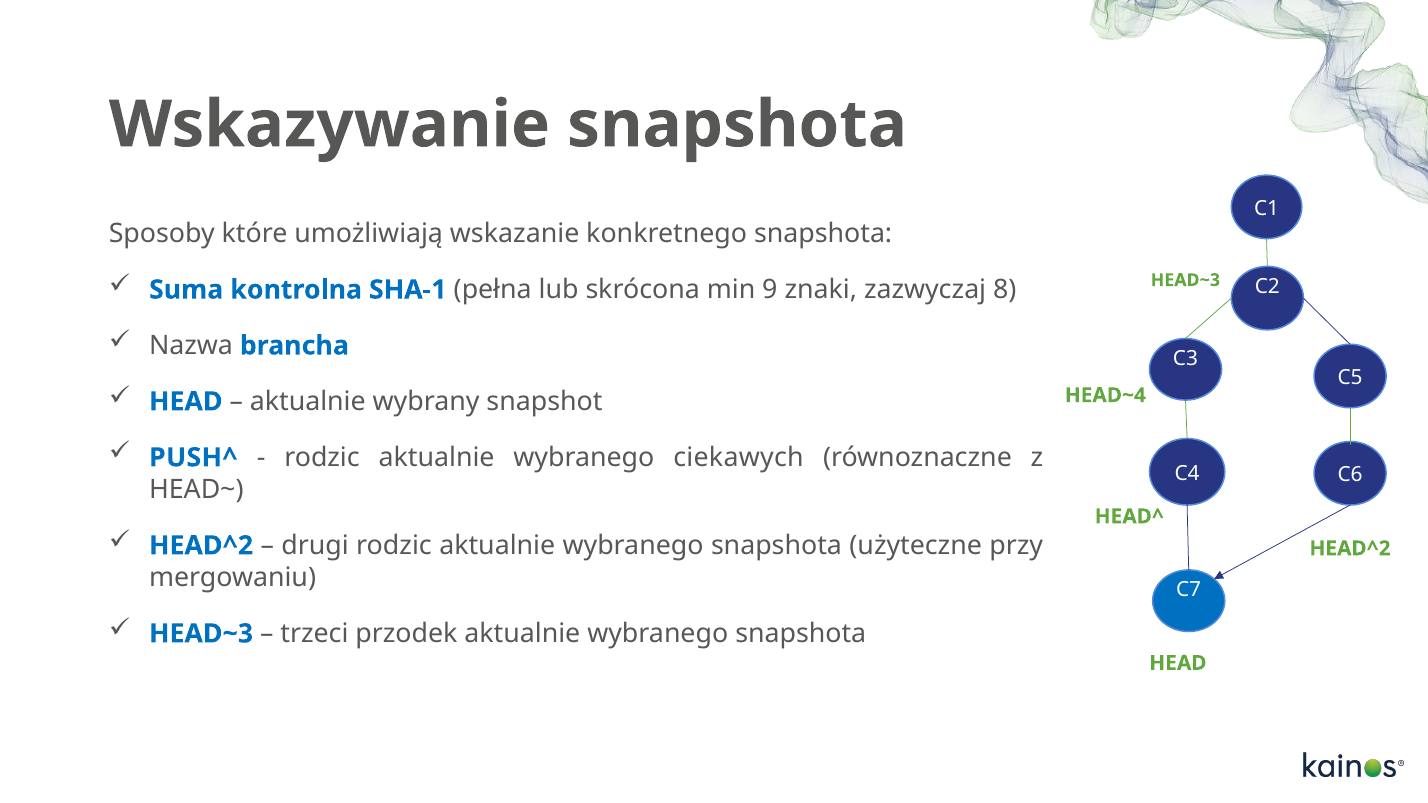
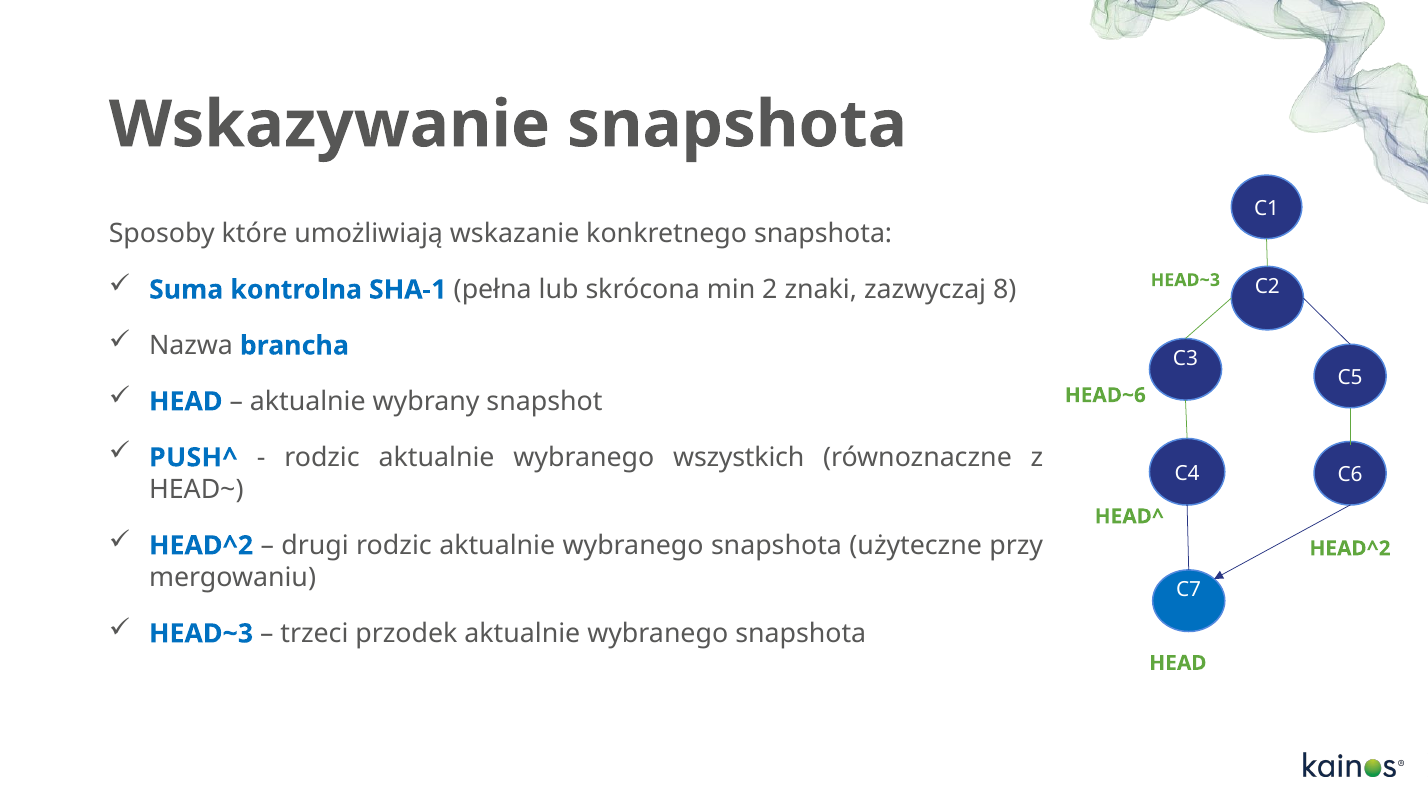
9: 9 -> 2 (770, 290)
HEAD~4: HEAD~4 -> HEAD~6 (1105, 395)
ciekawych: ciekawych -> wszystkich (739, 458)
